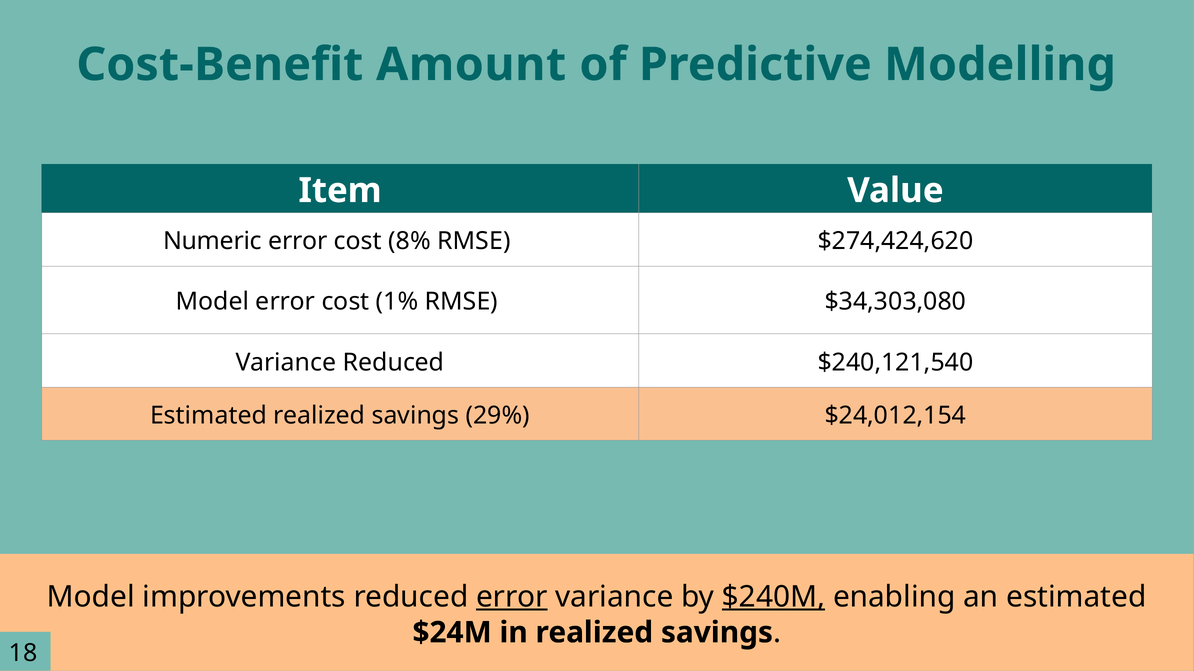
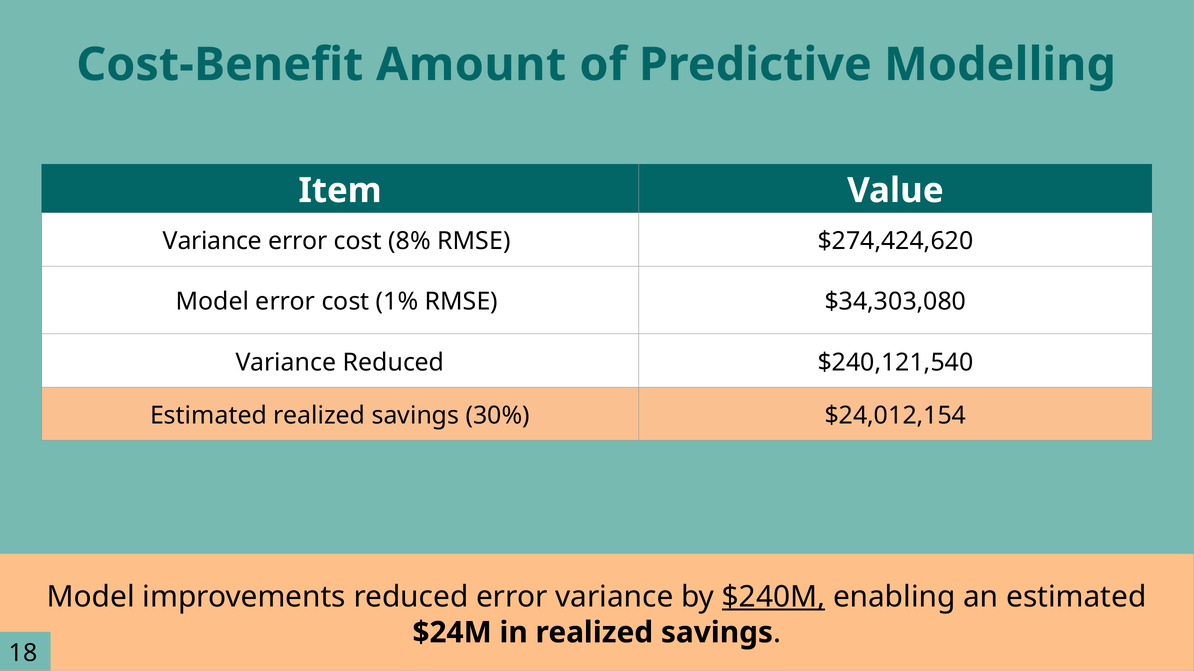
Numeric: Numeric -> Variance (212, 242)
29%: 29% -> 30% (498, 416)
error underline: present -> none (512, 597)
